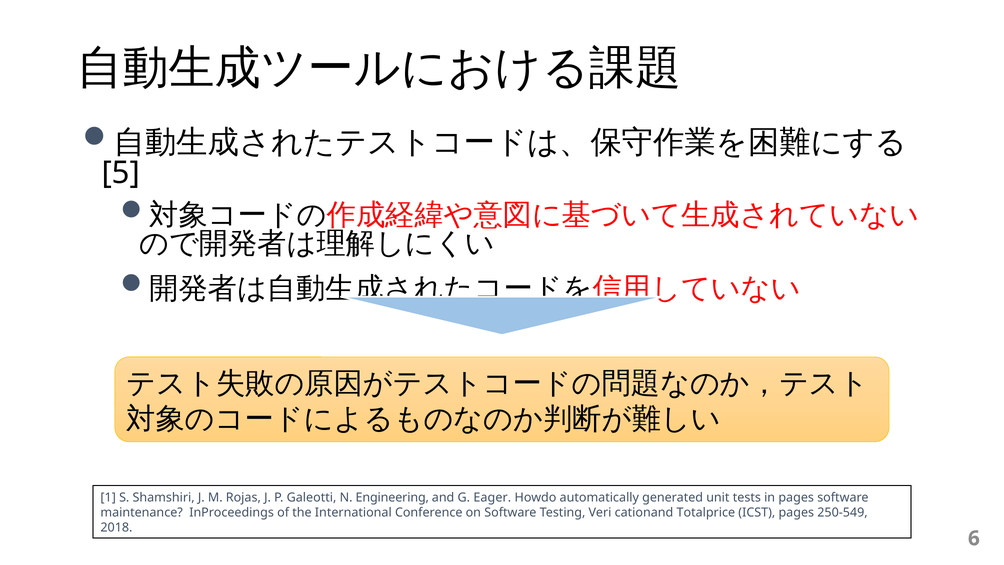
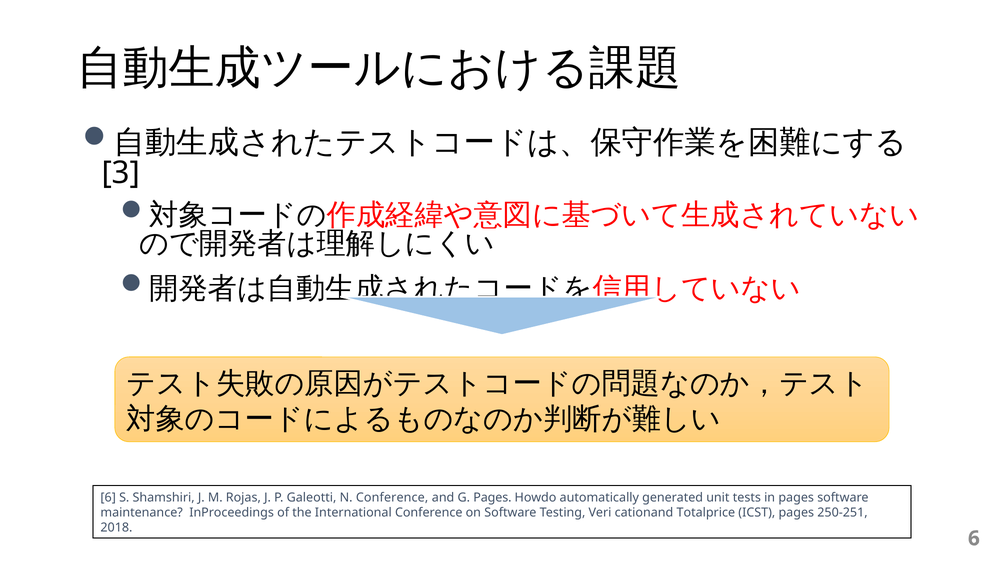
5: 5 -> 3 (121, 173)
1: 1 -> 6 (108, 497)
N Engineering: Engineering -> Conference (392, 497)
G Eager: Eager -> Pages (492, 497)
250-549: 250-549 -> 250-251 (842, 513)
